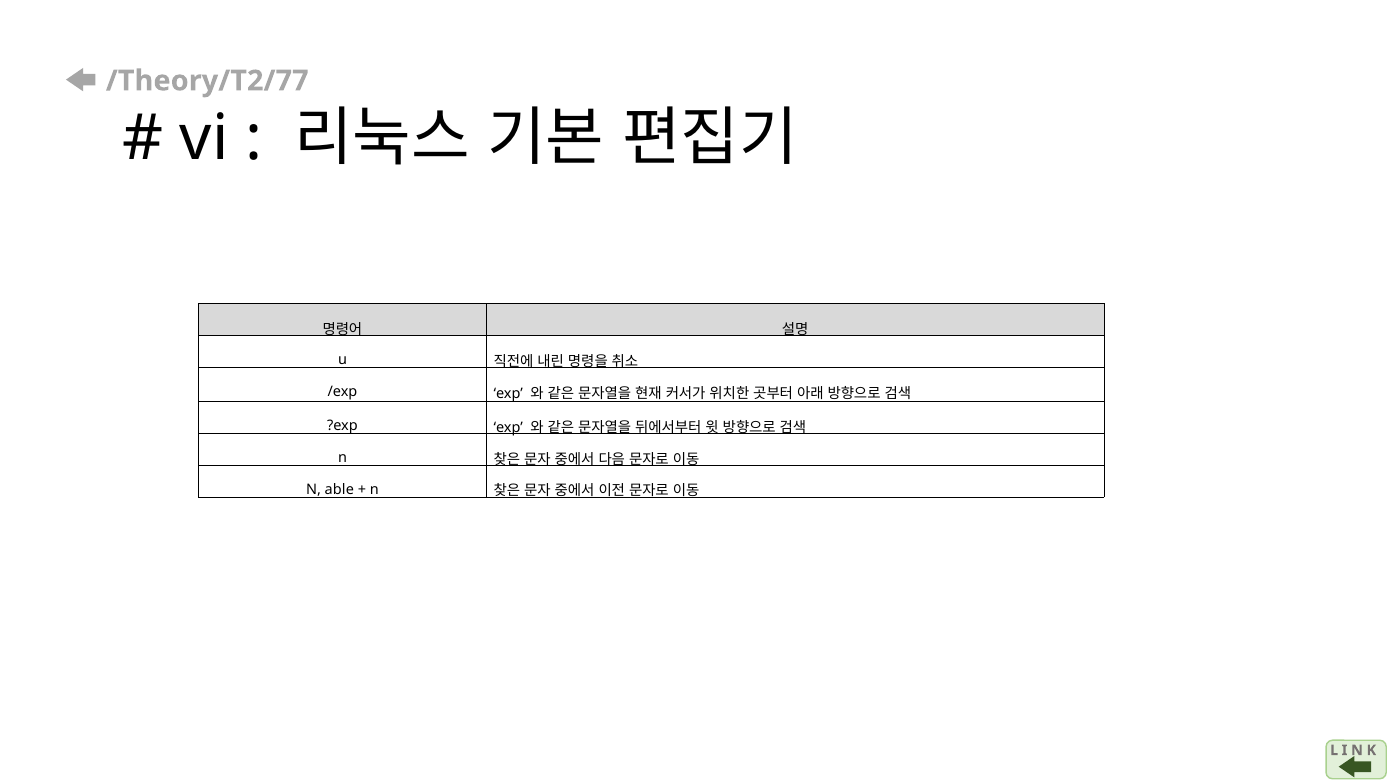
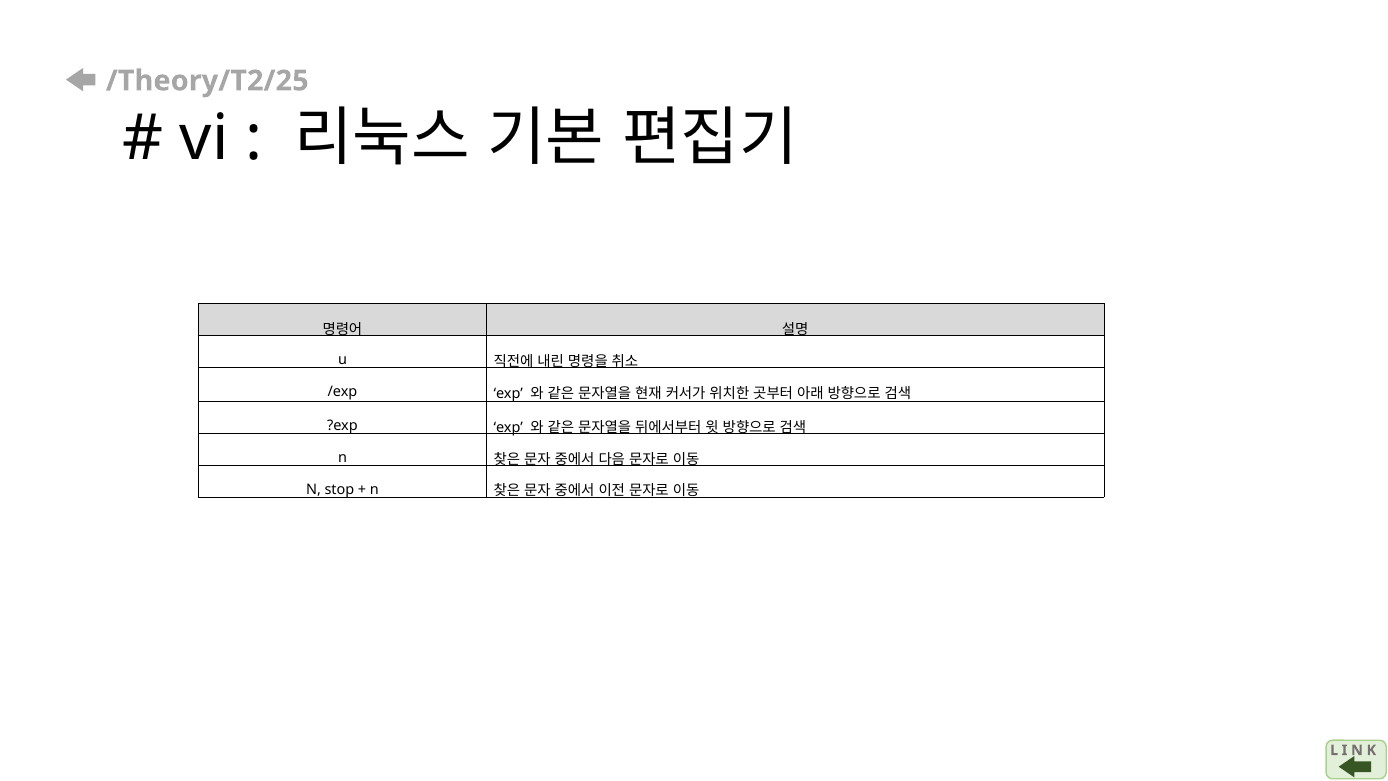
/Theory/T2/77: /Theory/T2/77 -> /Theory/T2/25 (207, 81)
able: able -> stop (339, 489)
